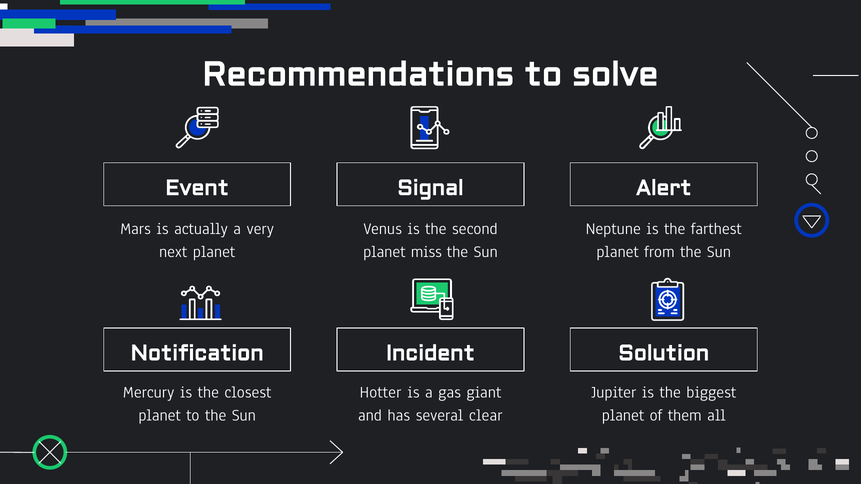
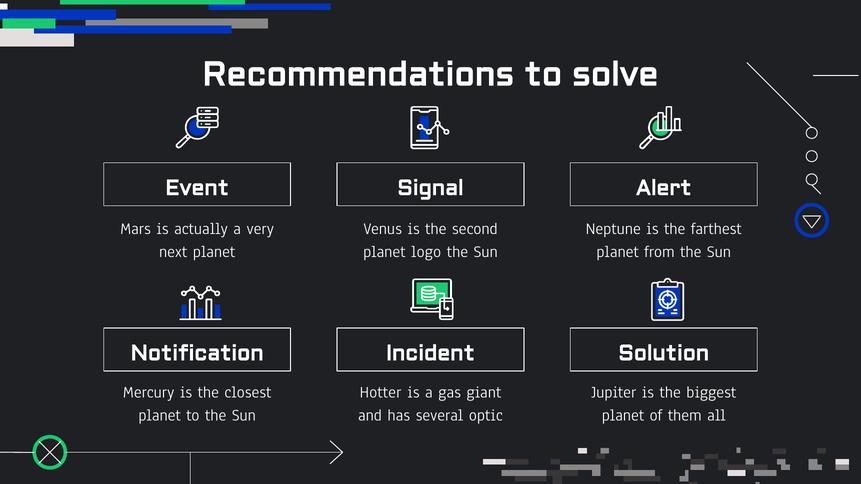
miss: miss -> logo (426, 252)
clear: clear -> optic (486, 416)
